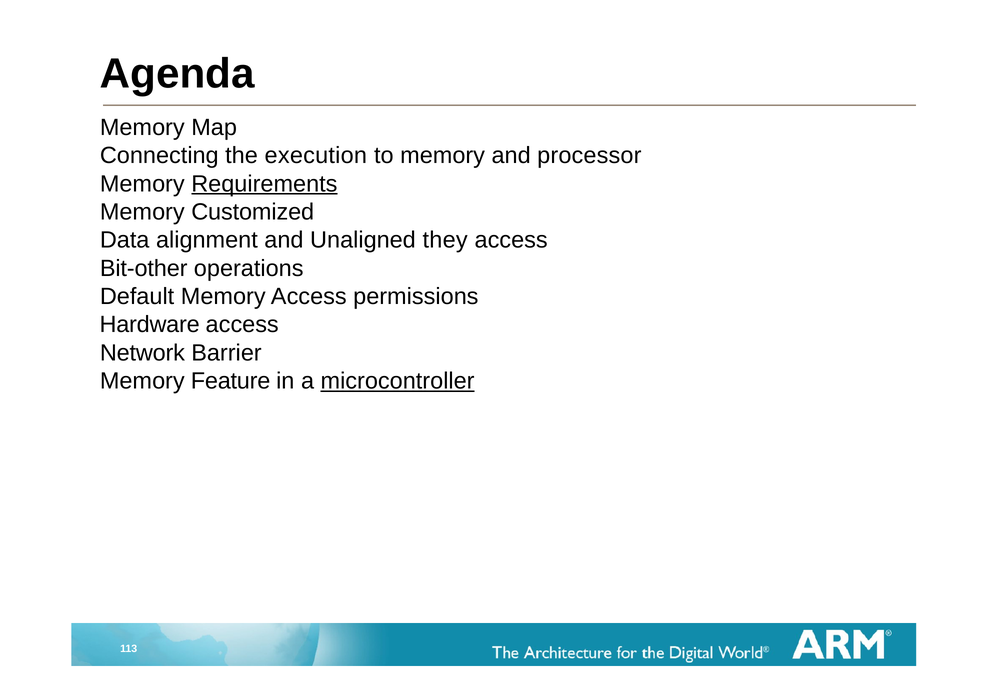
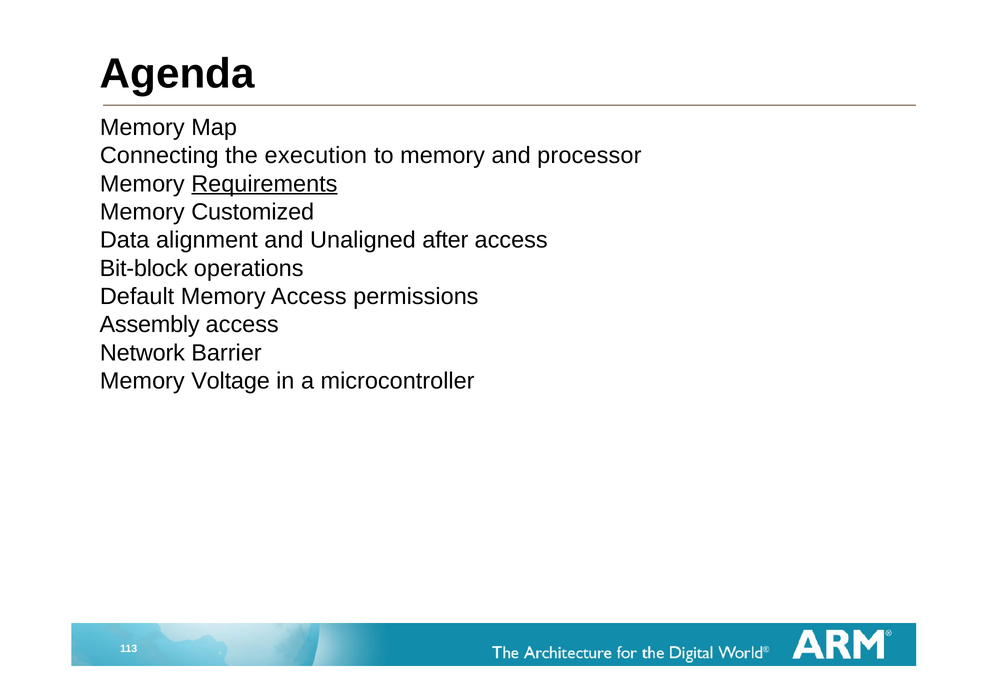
they: they -> after (445, 240)
Bit-other: Bit-other -> Bit-block (144, 268)
Hardware: Hardware -> Assembly (150, 325)
Feature: Feature -> Voltage (231, 381)
microcontroller underline: present -> none (398, 381)
